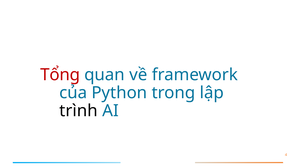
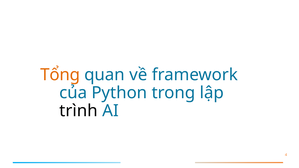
Tổng colour: red -> orange (60, 75)
